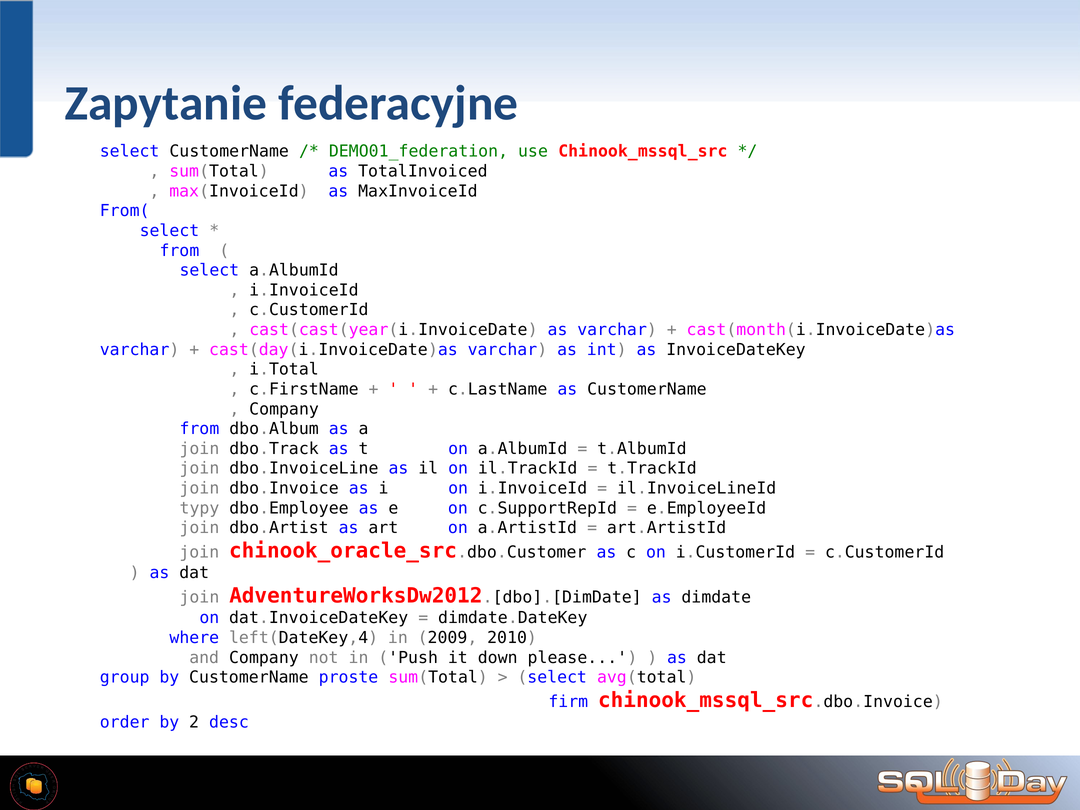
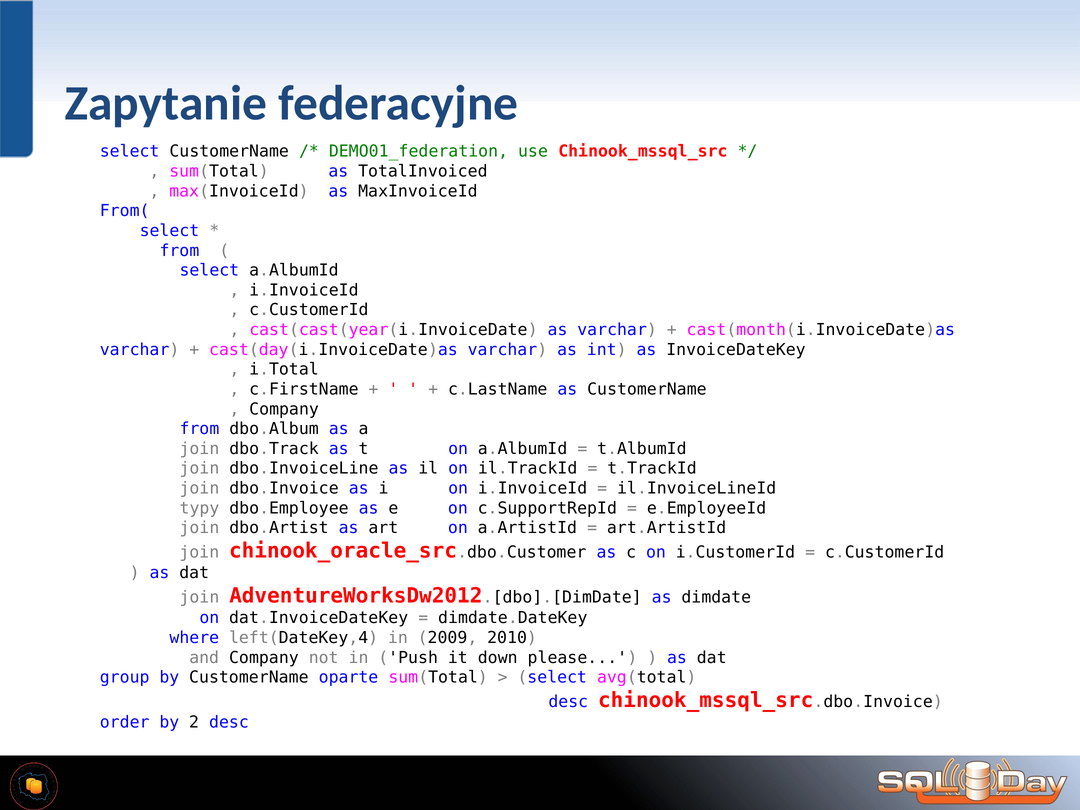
proste: proste -> oparte (349, 677)
firm: firm -> desc (568, 702)
